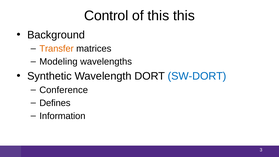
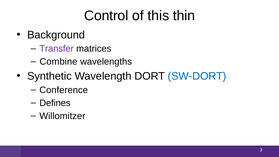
this this: this -> thin (184, 16)
Transfer colour: orange -> purple (57, 49)
Modeling: Modeling -> Combine (58, 62)
Information: Information -> Willomitzer (62, 116)
